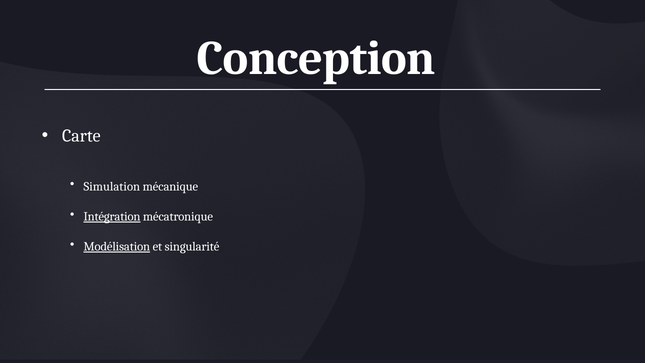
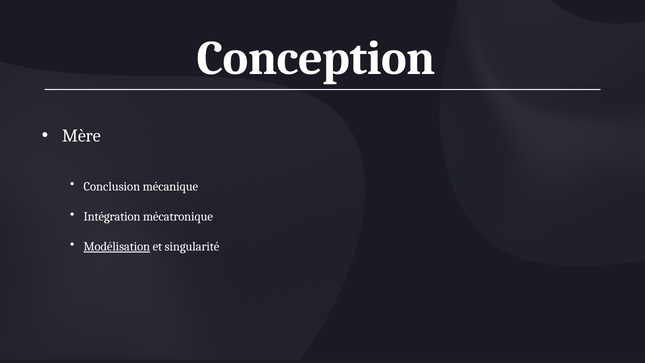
Carte: Carte -> Mère (81, 136)
Simulation: Simulation -> Conclusion (112, 186)
Intégration underline: present -> none (112, 216)
